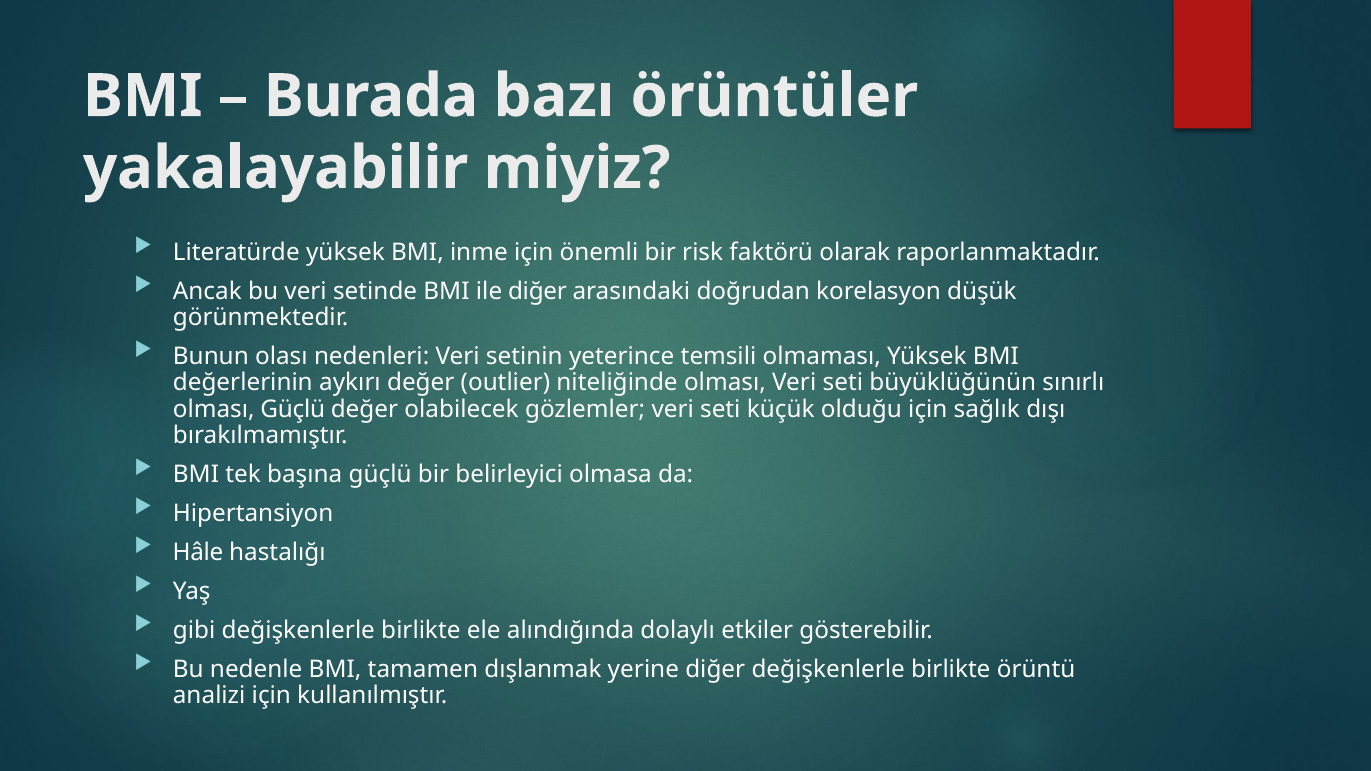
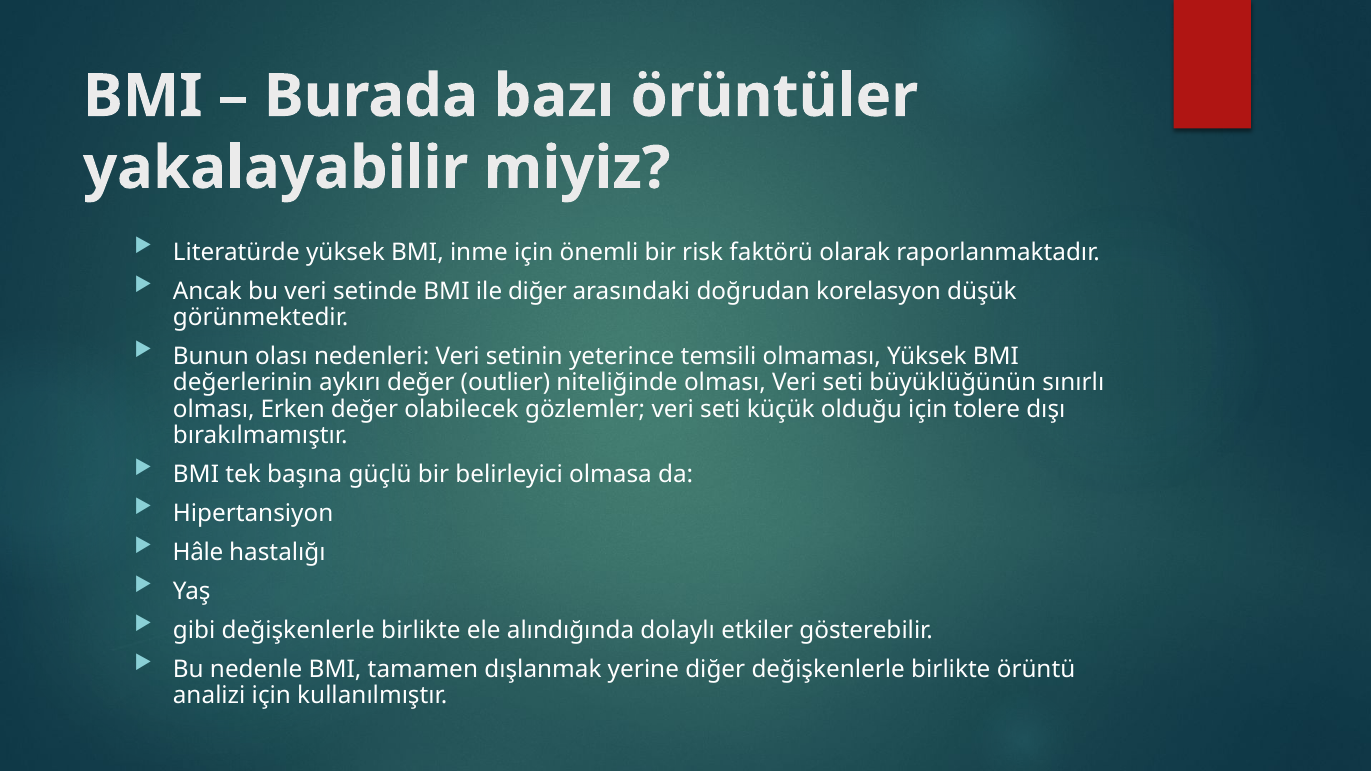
olması Güçlü: Güçlü -> Erken (293, 409)
sağlık: sağlık -> tolere (987, 409)
